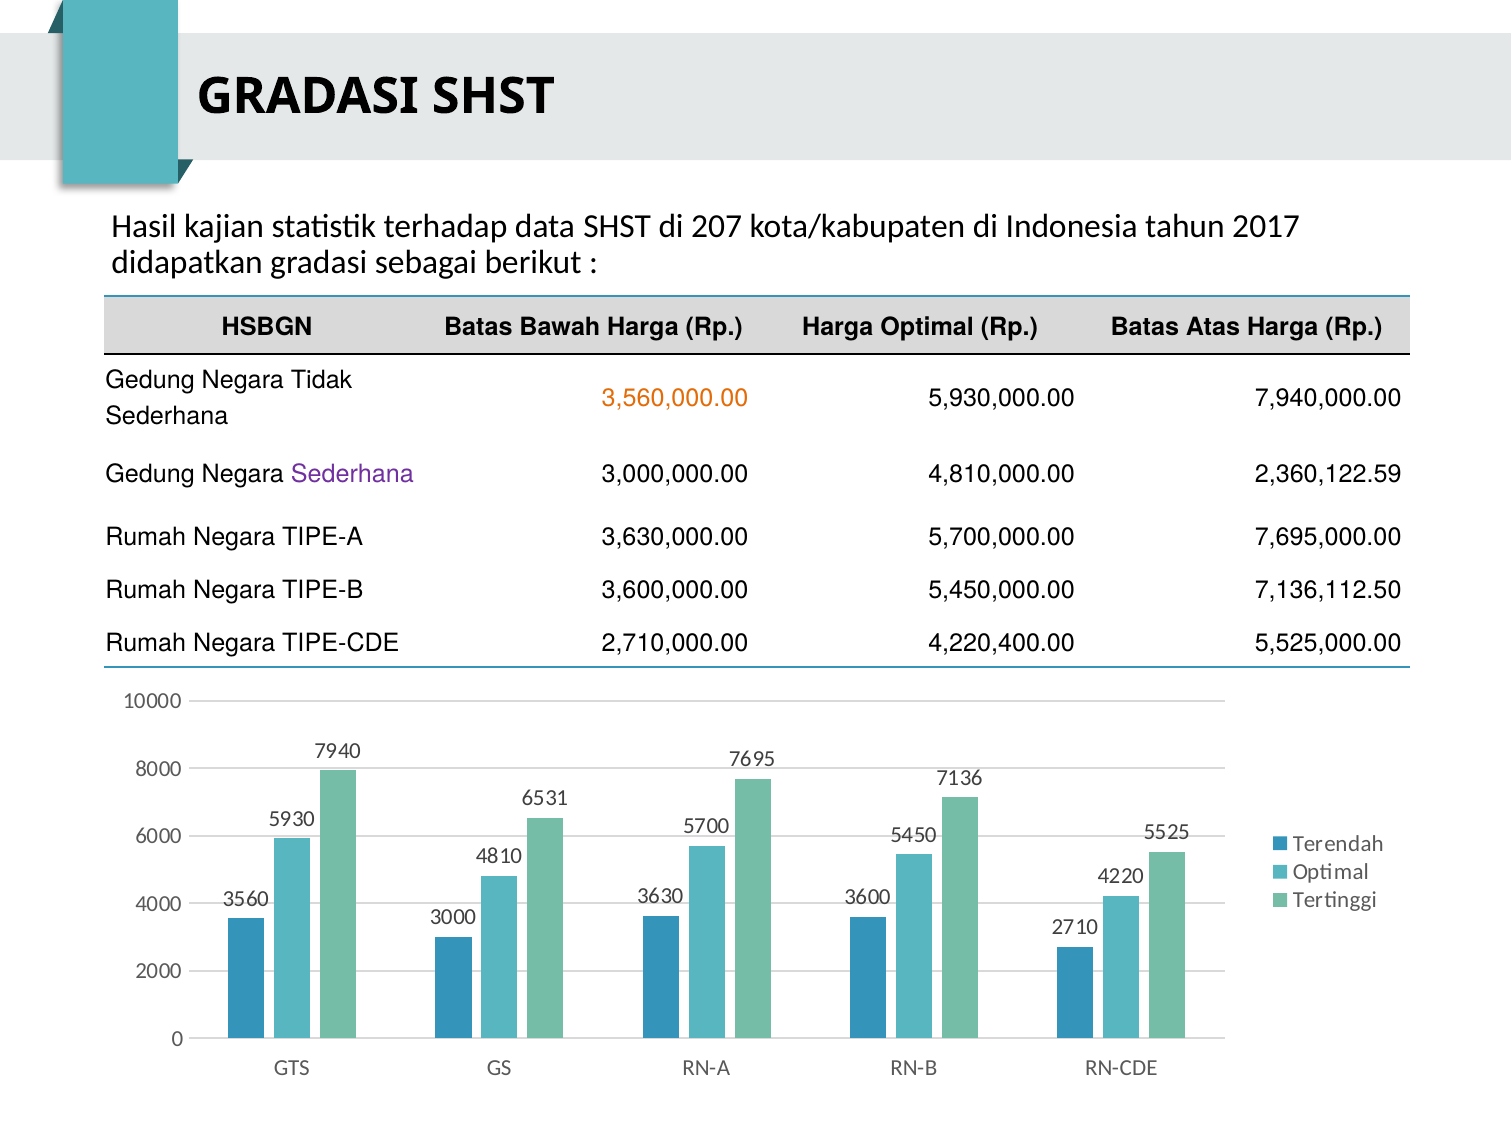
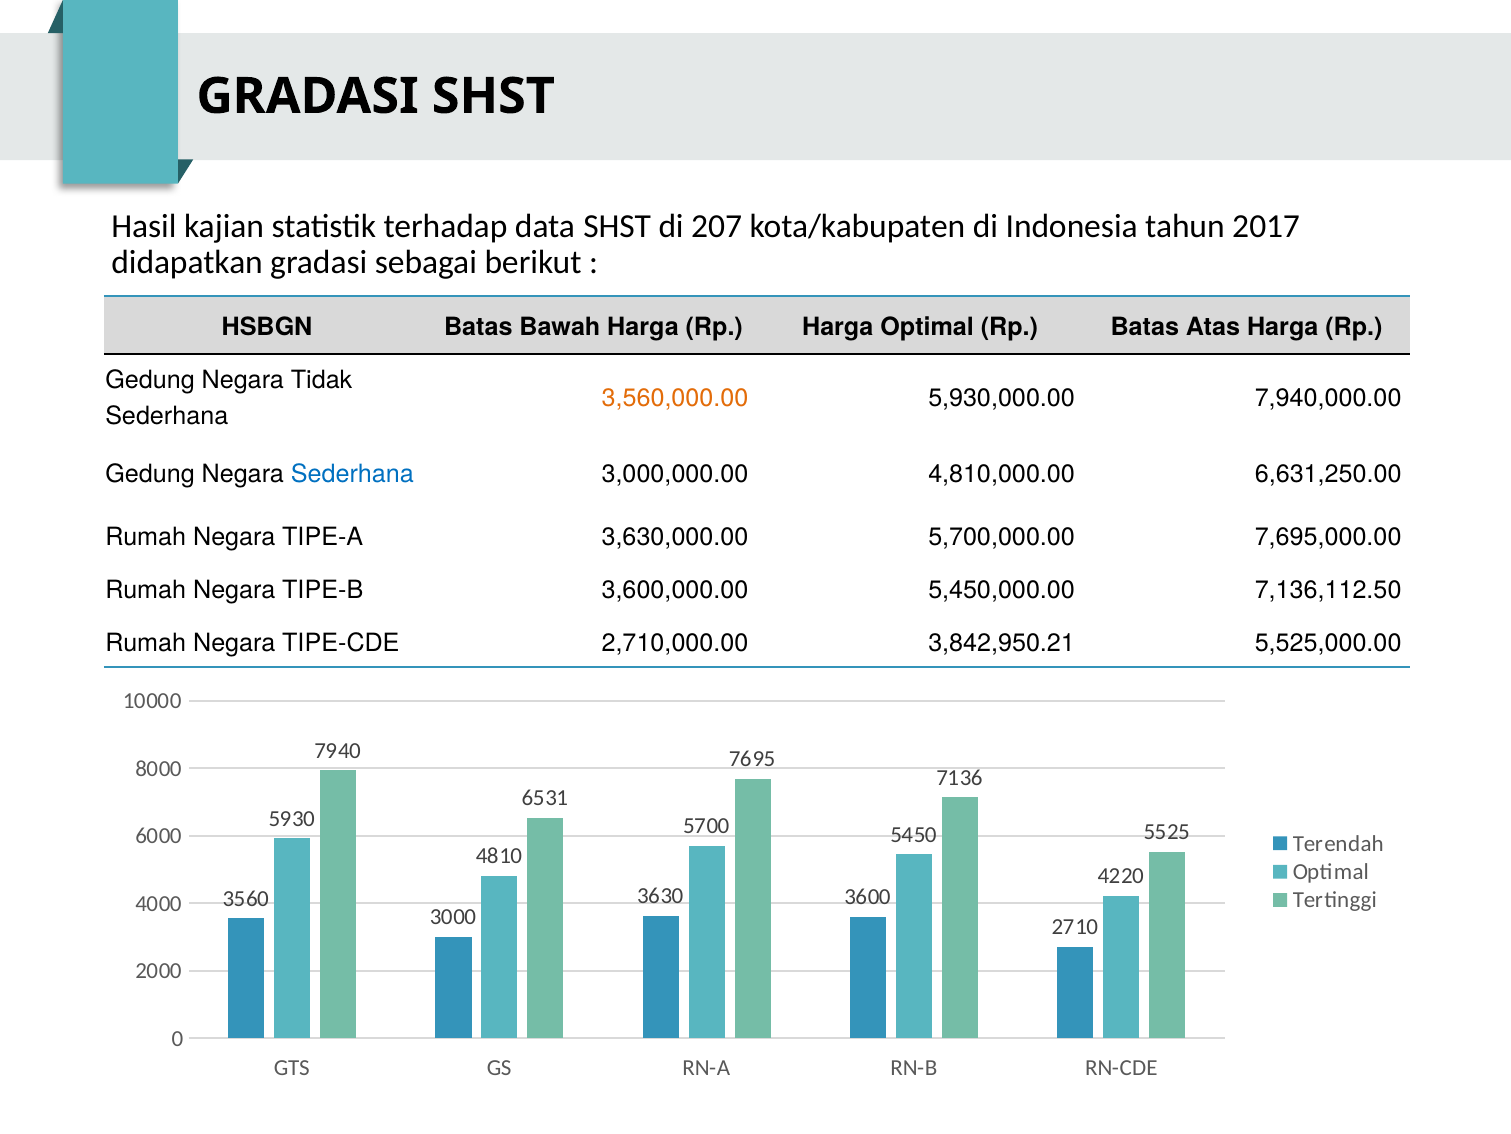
Sederhana colour: purple -> blue (352, 474)
2,360,122.59: 2,360,122.59 -> 6,631,250.00 (1328, 474)
4,220,400.00: 4,220,400.00 -> 3,842,950.21 (1002, 643)
